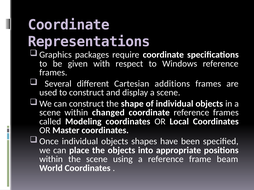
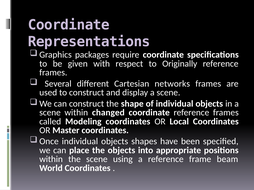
Windows: Windows -> Originally (180, 64)
additions: additions -> networks (172, 84)
